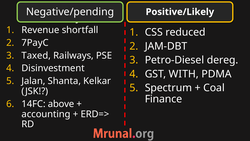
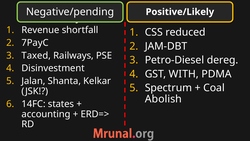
Finance: Finance -> Abolish (163, 99)
above: above -> states (61, 104)
